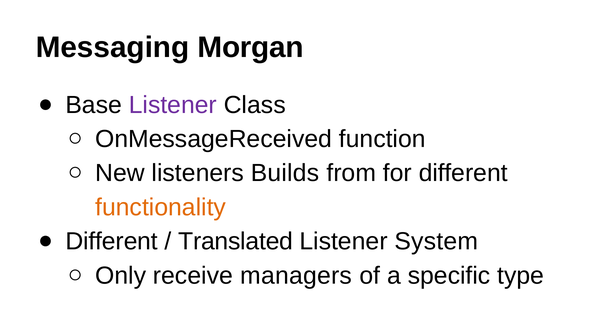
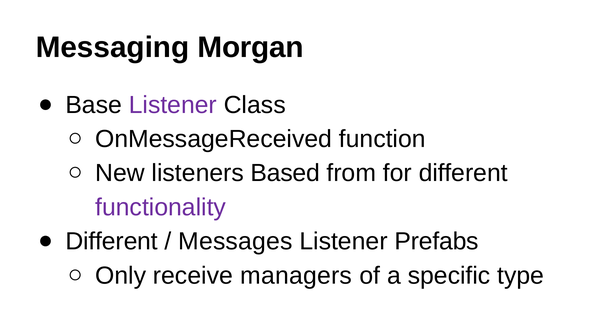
Builds: Builds -> Based (285, 174)
functionality colour: orange -> purple (161, 208)
Translated: Translated -> Messages (235, 242)
System: System -> Prefabs (437, 242)
